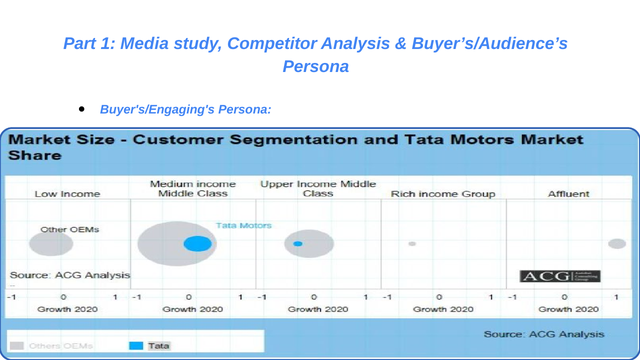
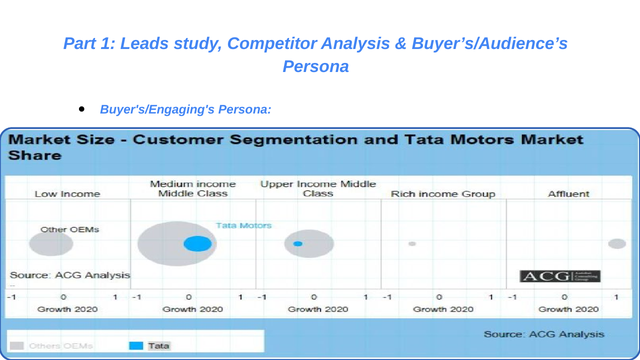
Media: Media -> Leads (145, 43)
